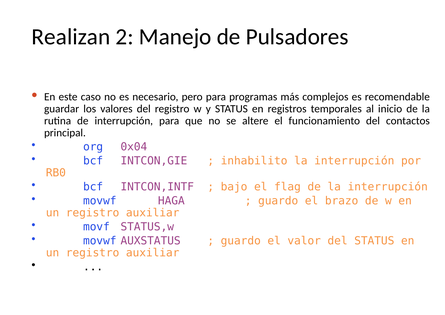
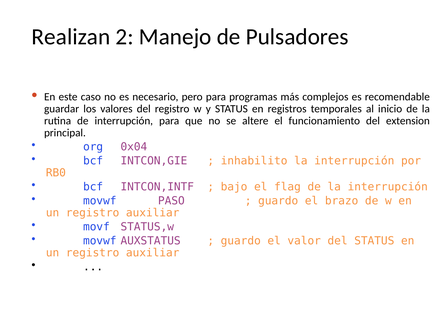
contactos: contactos -> extension (408, 121)
HAGA: HAGA -> PASO (171, 201)
